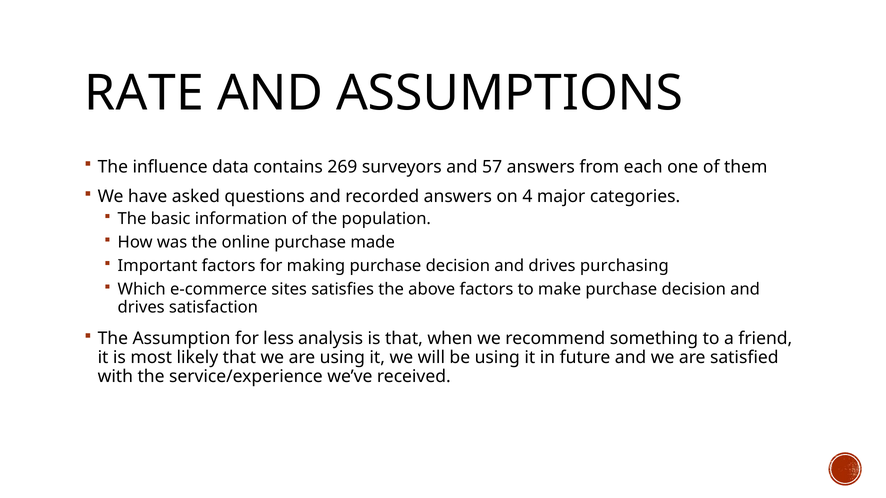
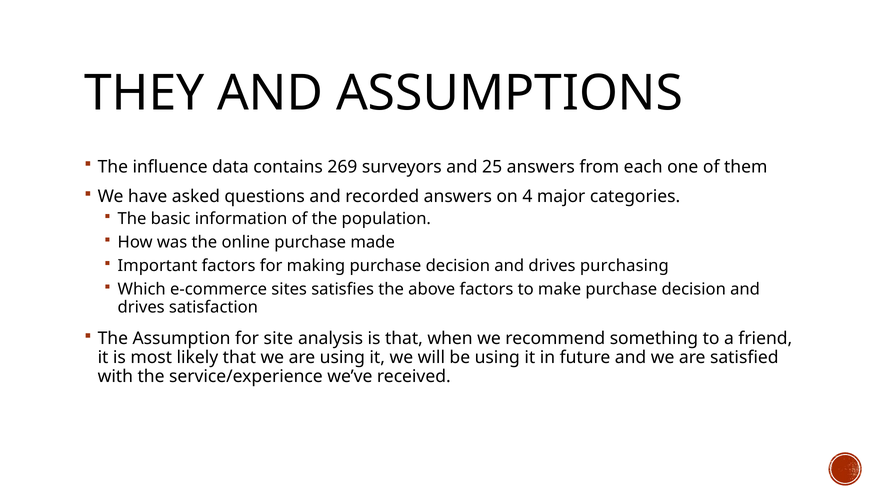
RATE: RATE -> THEY (144, 93)
57: 57 -> 25 (492, 167)
less: less -> site (278, 339)
